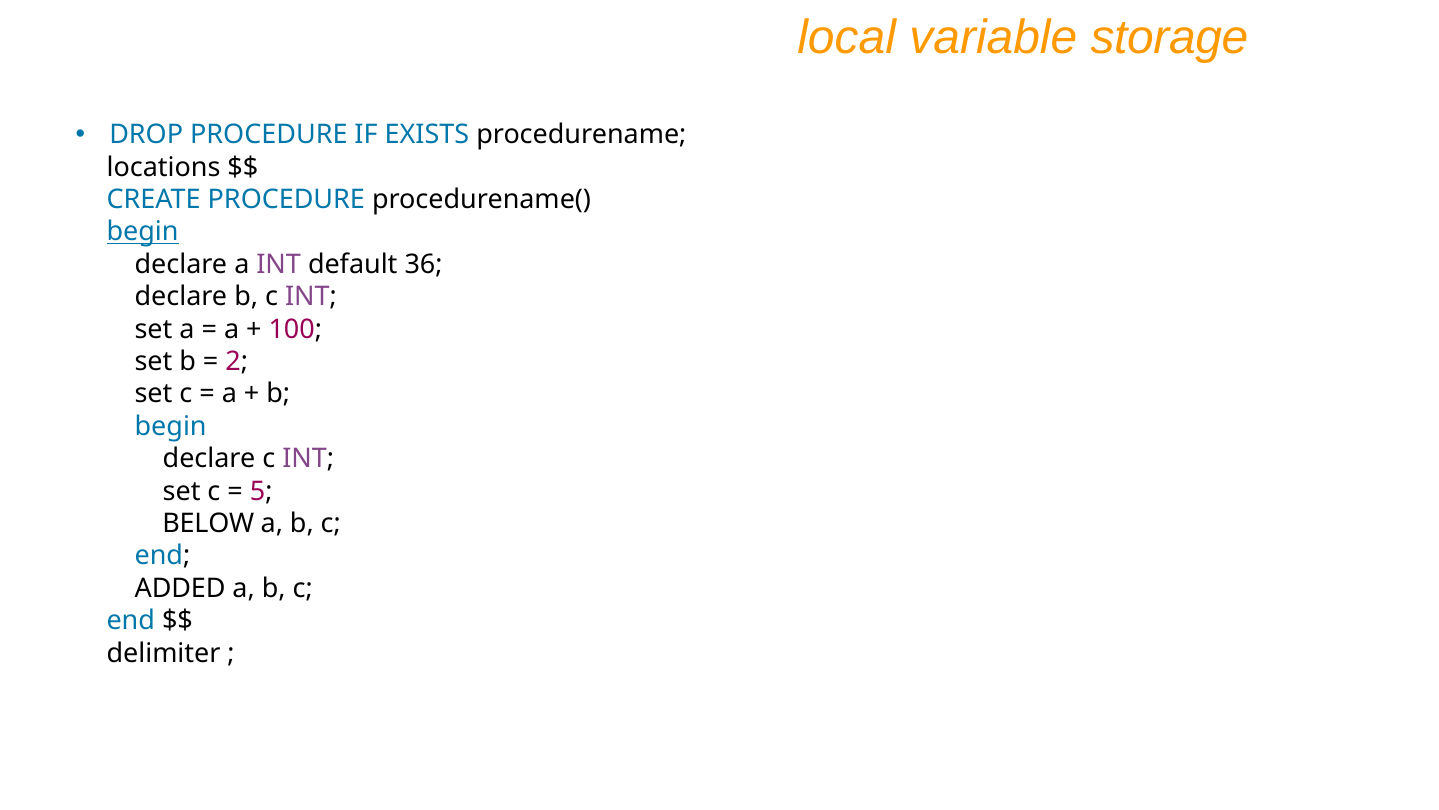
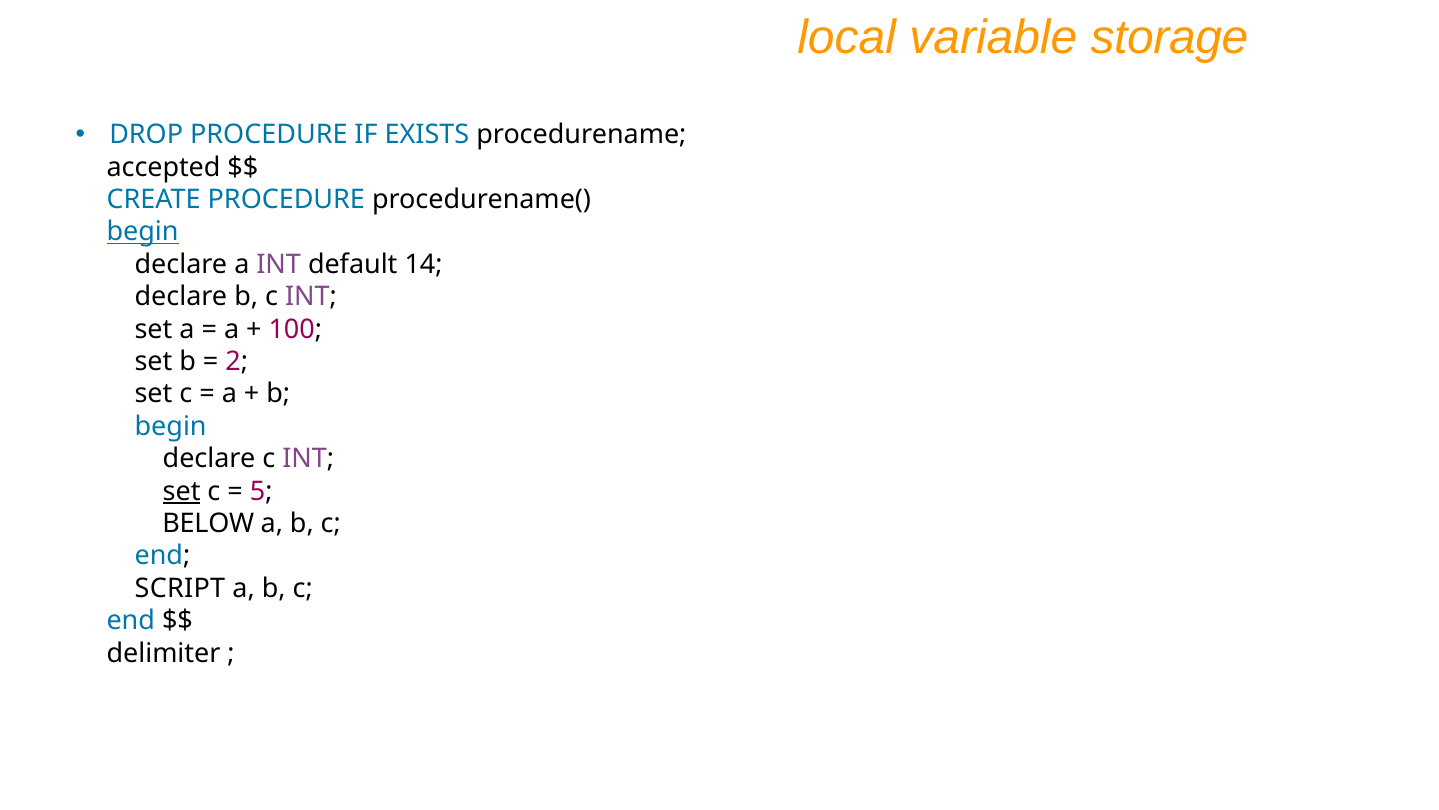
locations: locations -> accepted (164, 167)
36: 36 -> 14 (424, 264)
set underline: none -> present (182, 491)
ADDED: ADDED -> SCRIPT (180, 588)
